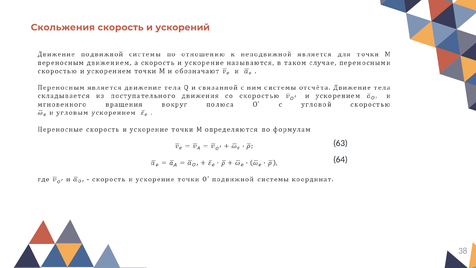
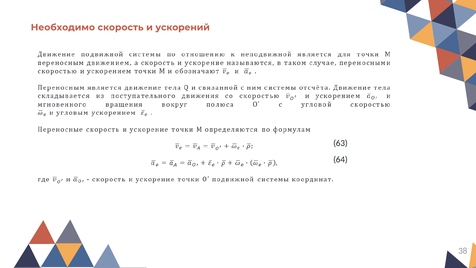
Скольжения: Скольжения -> Необходимо (63, 27)
